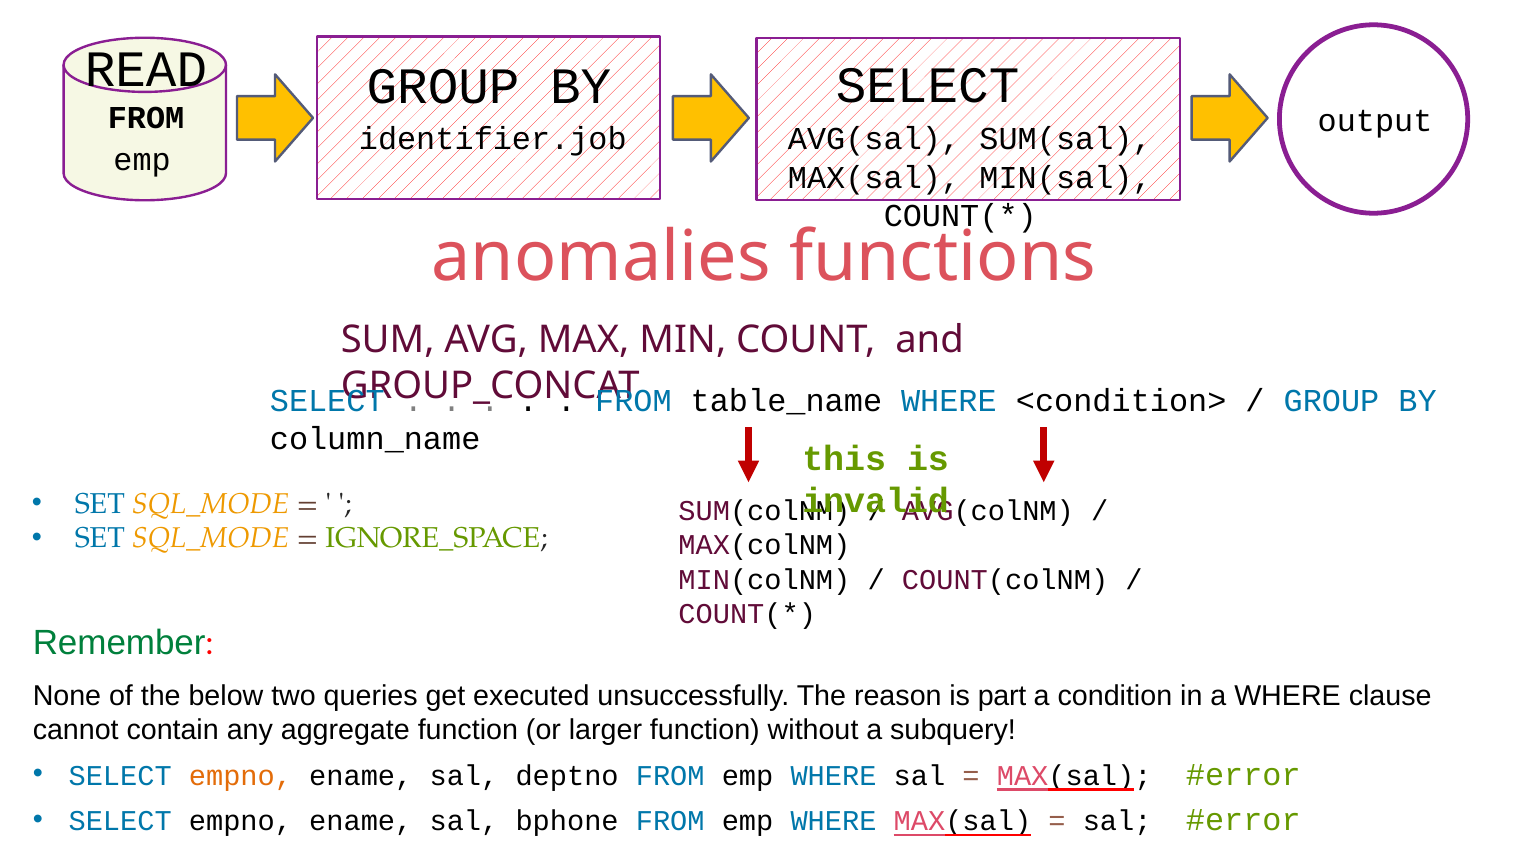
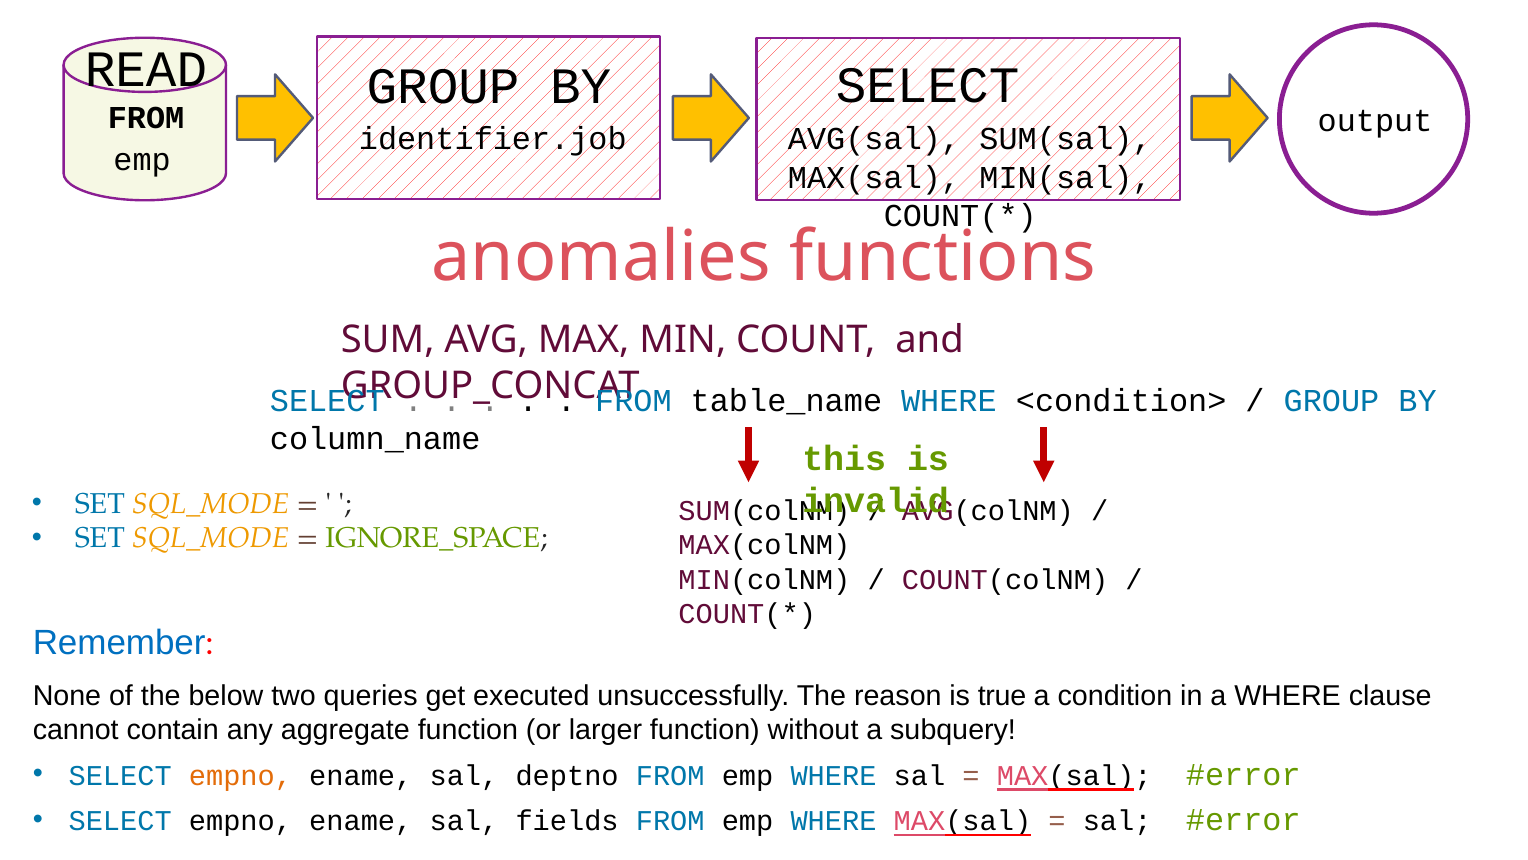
Remember colour: green -> blue (119, 643)
part: part -> true (1002, 696)
bphone: bphone -> fields (567, 821)
